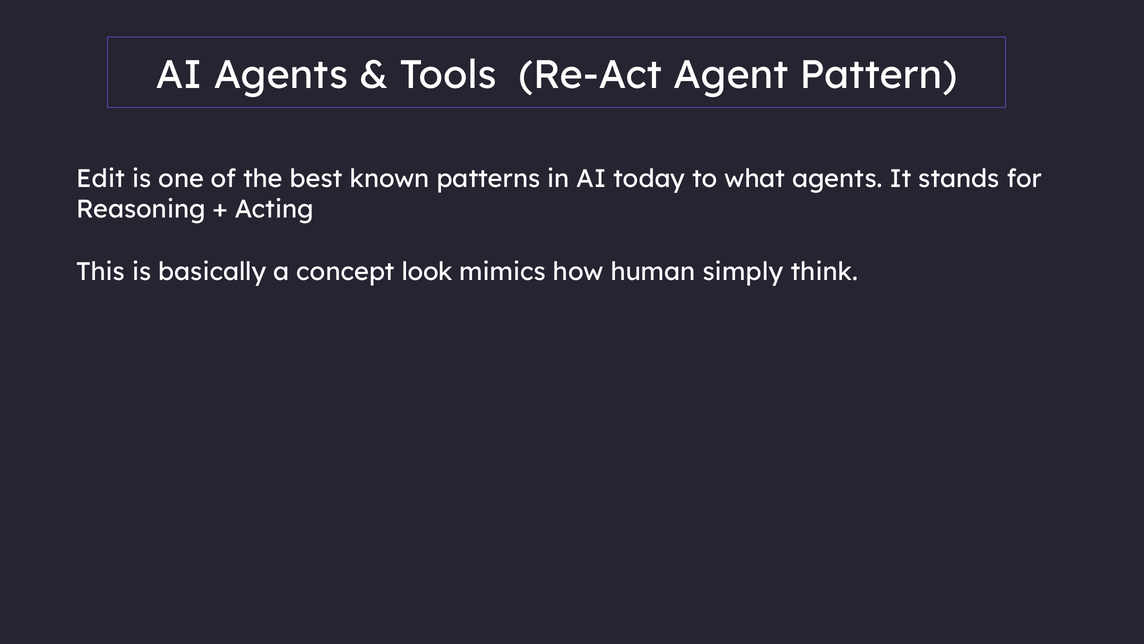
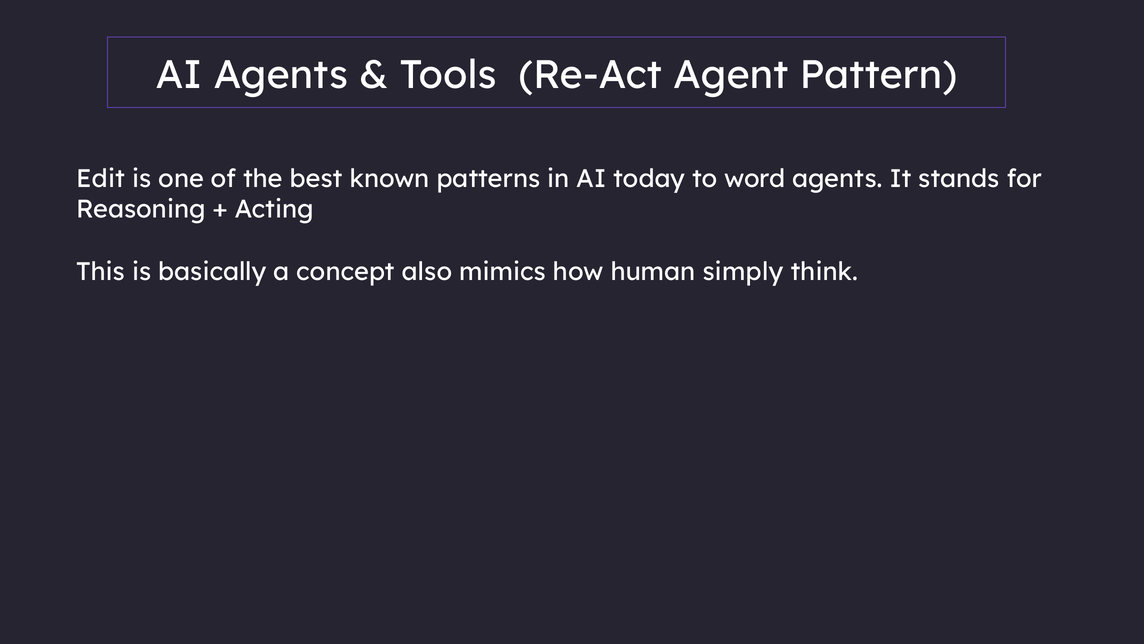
what: what -> word (755, 179)
look: look -> also (427, 272)
